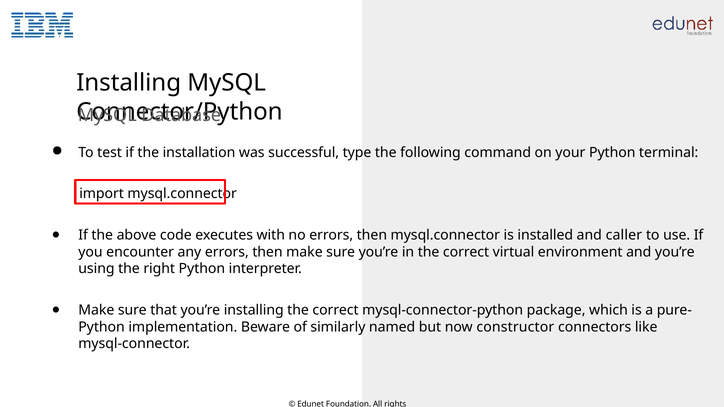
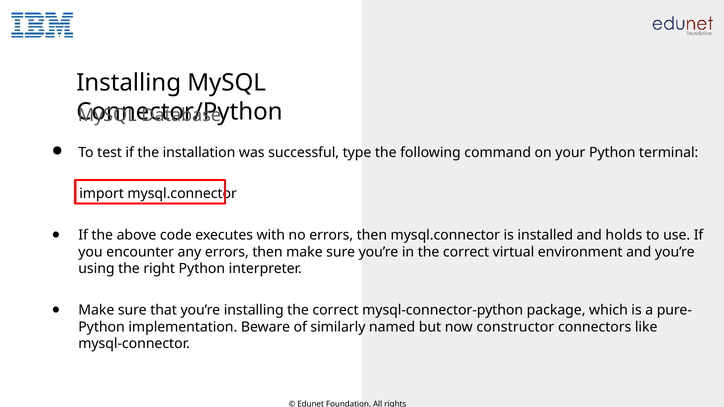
caller: caller -> holds (624, 235)
